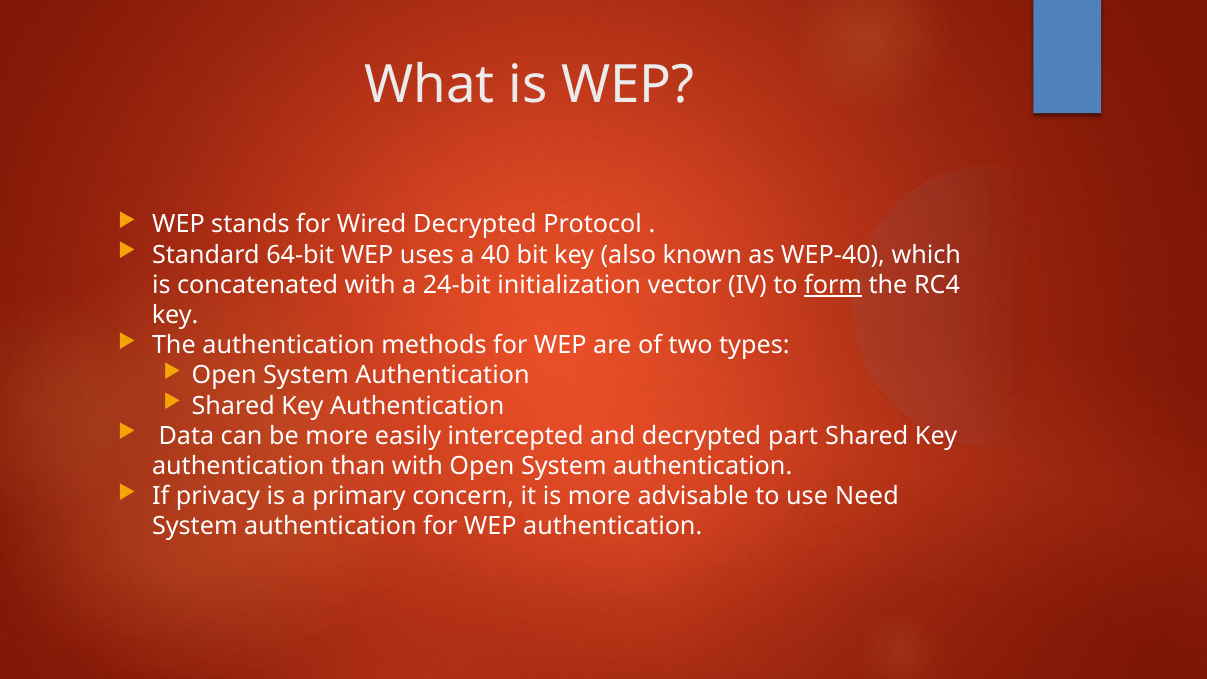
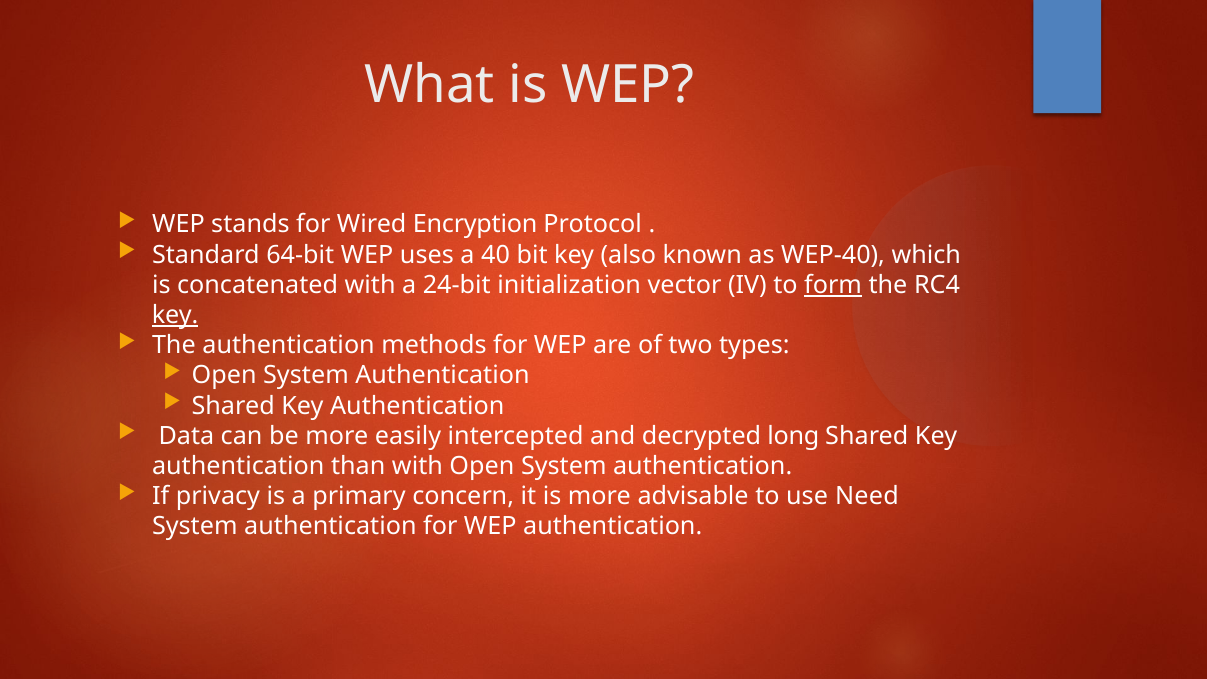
Wired Decrypted: Decrypted -> Encryption (475, 225)
key underline: none -> present (175, 315)
part: part -> long (793, 436)
